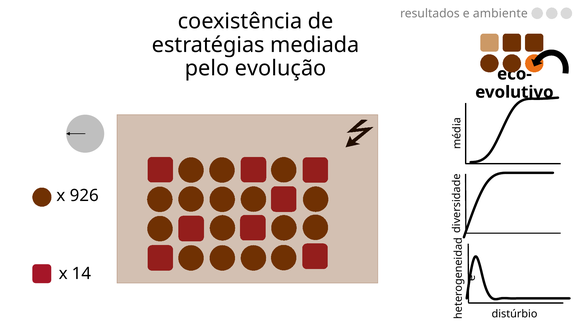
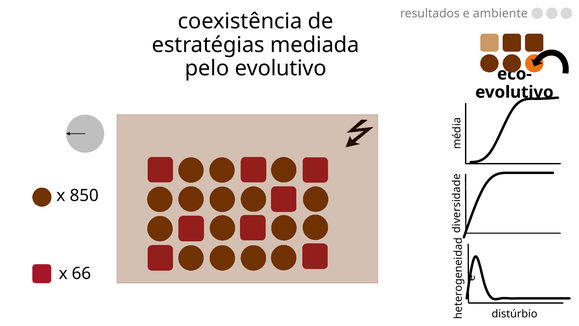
pelo evolução: evolução -> evolutivo (281, 68)
926: 926 -> 850 (84, 195)
14: 14 -> 66 (82, 273)
